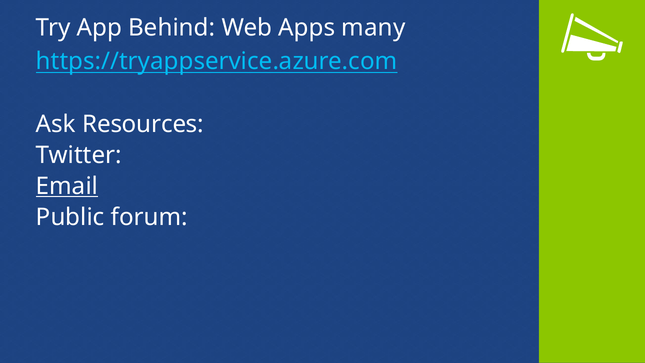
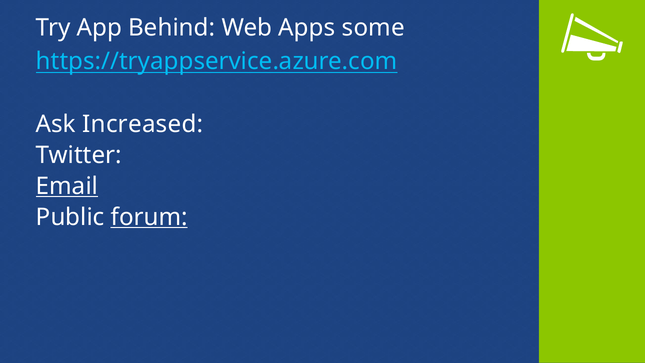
many: many -> some (373, 28)
Resources: Resources -> Increased (143, 124)
forum underline: none -> present (149, 217)
